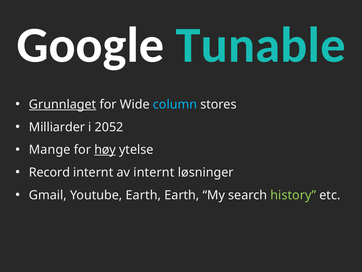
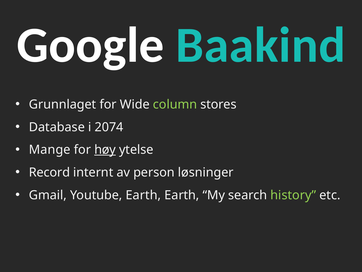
Tunable: Tunable -> Baakind (261, 45)
Grunnlaget underline: present -> none (63, 104)
column colour: light blue -> light green (175, 104)
Milliarder: Milliarder -> Database (57, 127)
2052: 2052 -> 2074 (109, 127)
av internt: internt -> person (154, 172)
